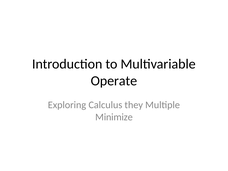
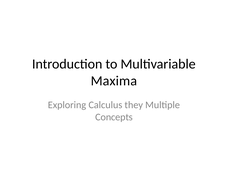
Operate: Operate -> Maxima (114, 81)
Minimize: Minimize -> Concepts (114, 117)
